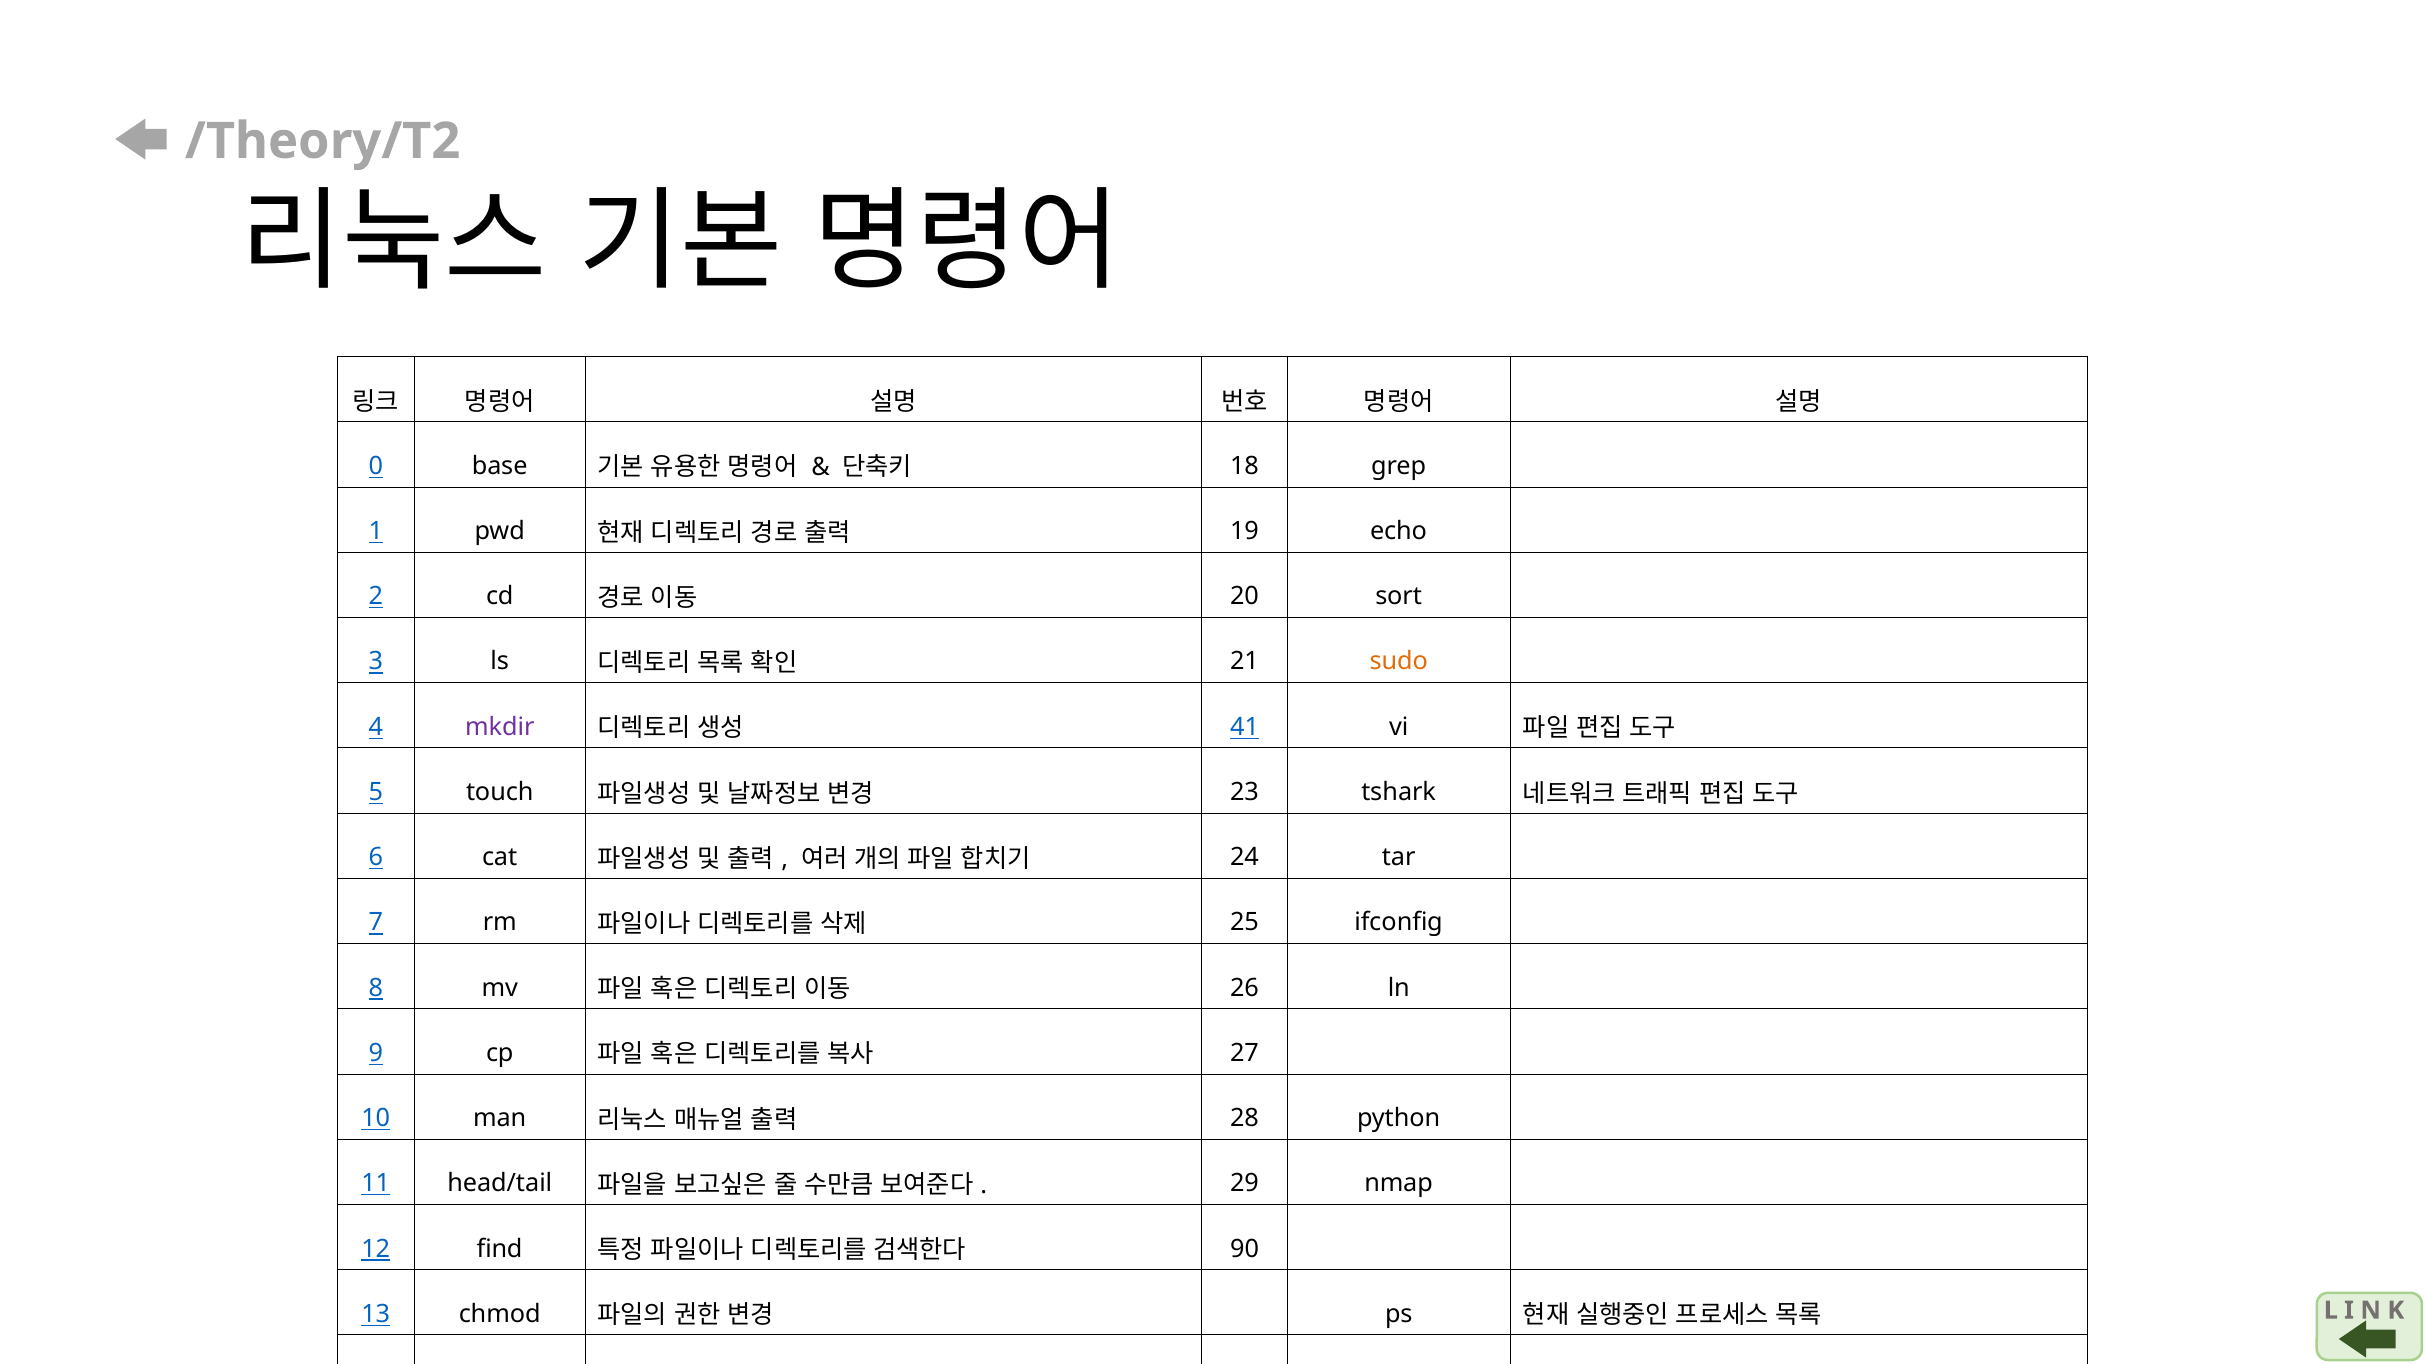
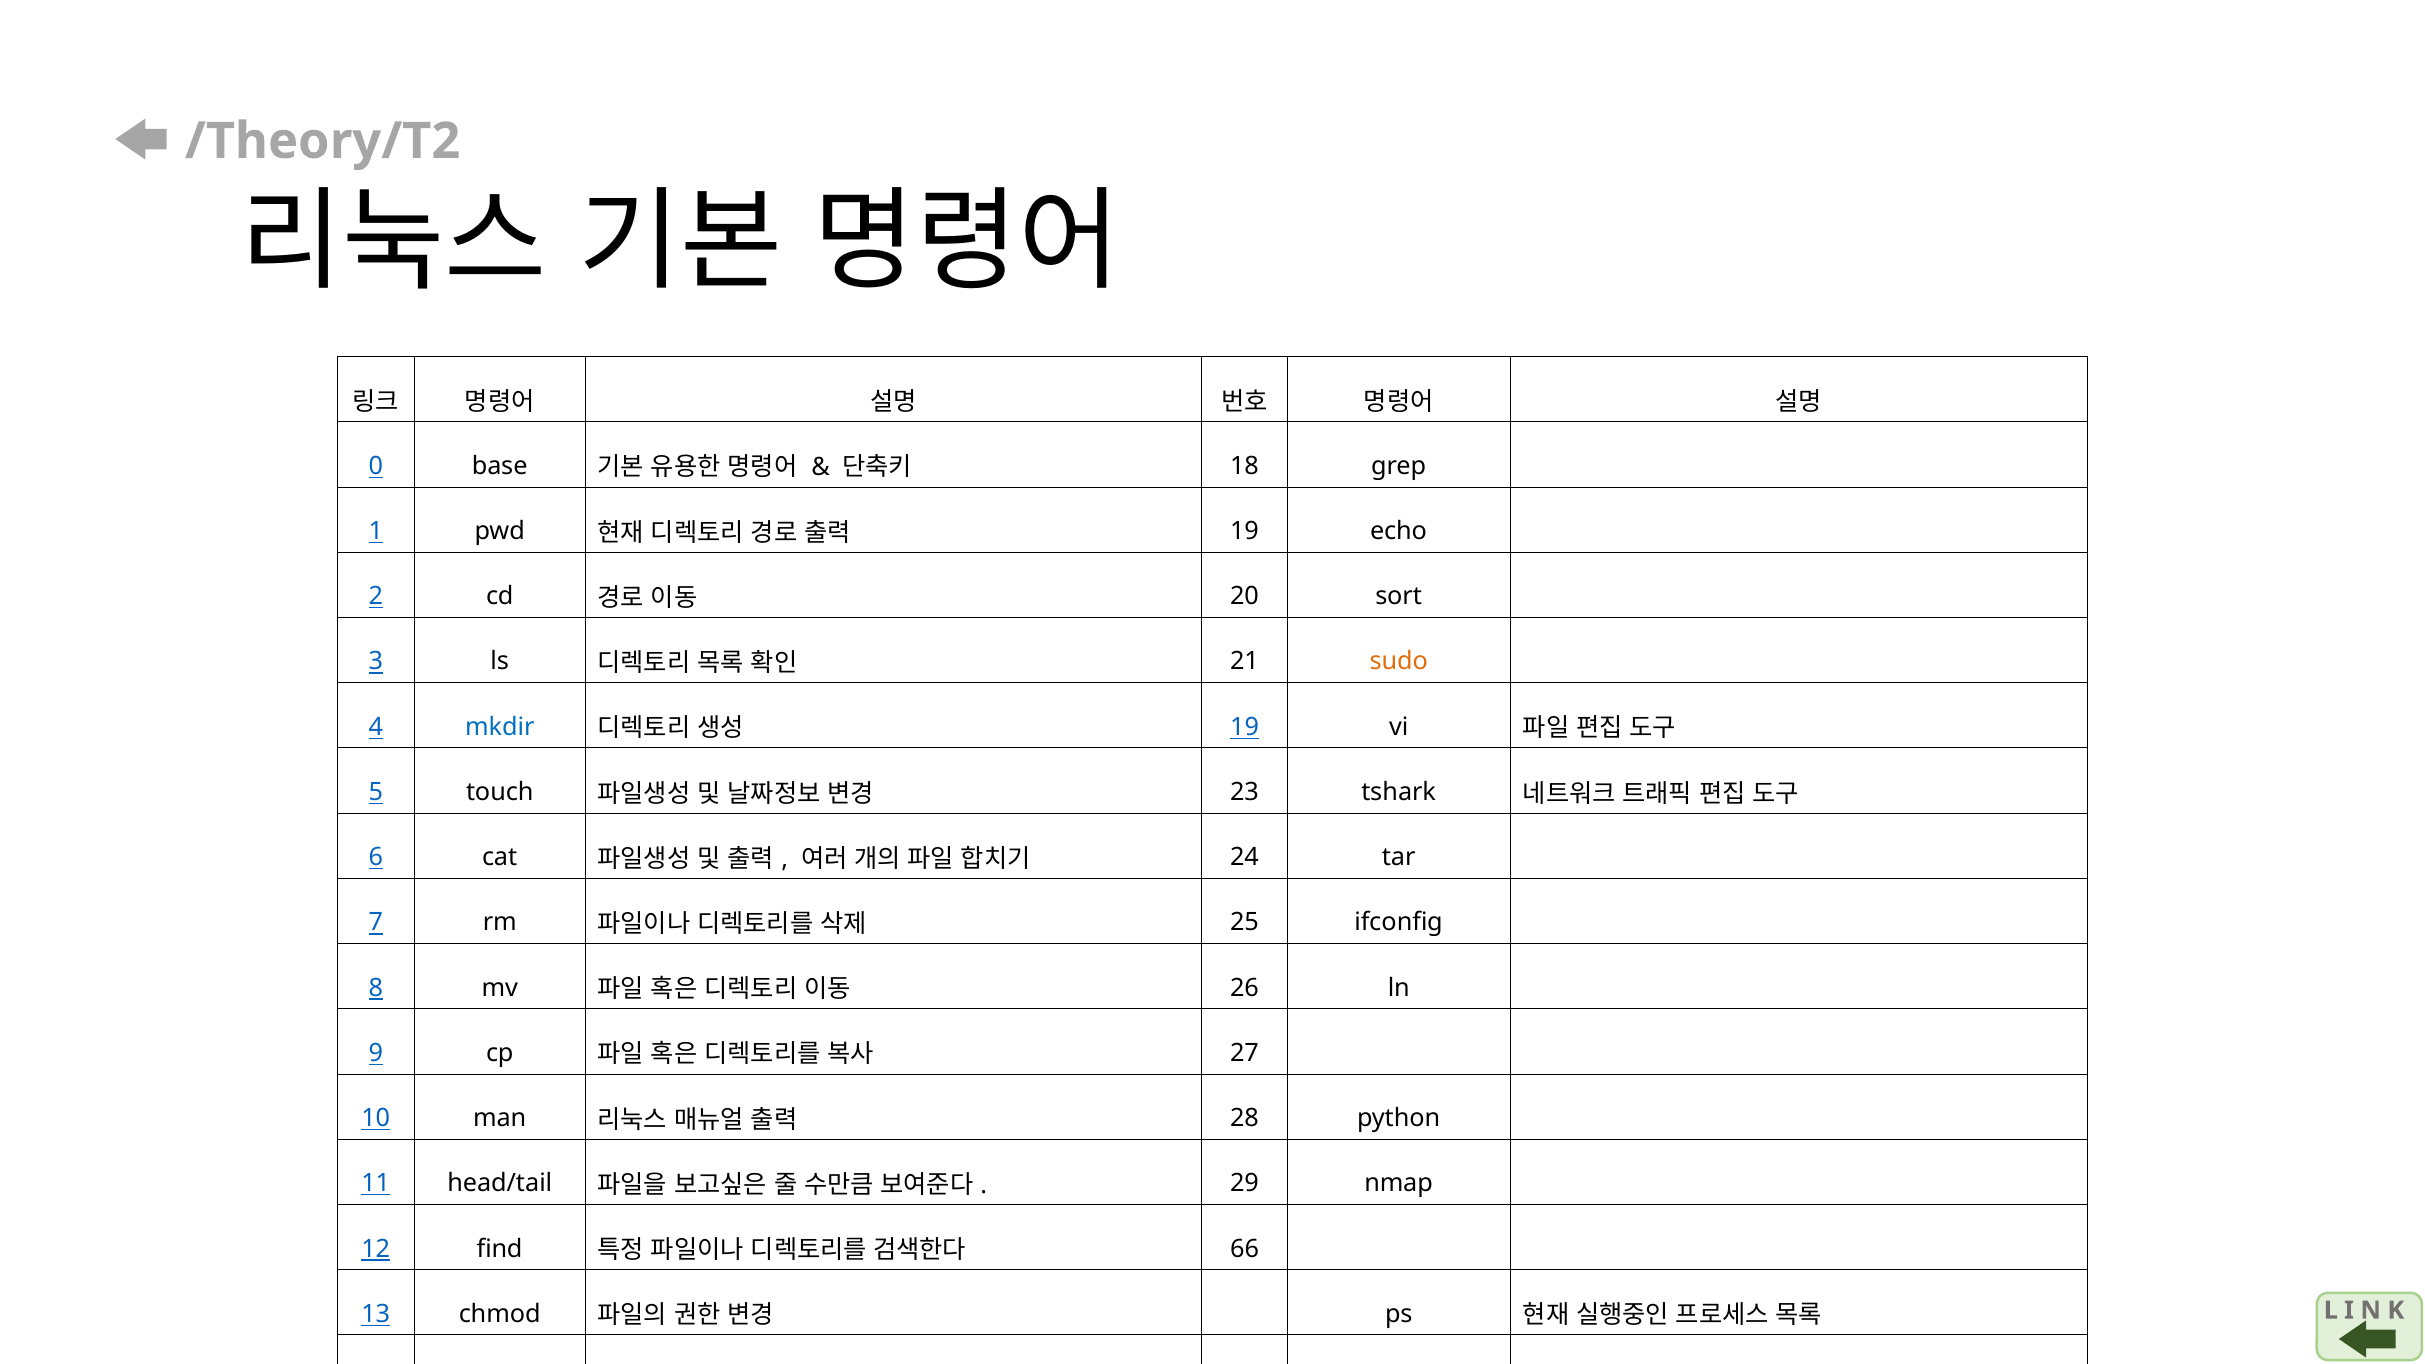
mkdir colour: purple -> blue (500, 727)
41: 41 -> 19 (1245, 727)
90: 90 -> 66 (1245, 1249)
